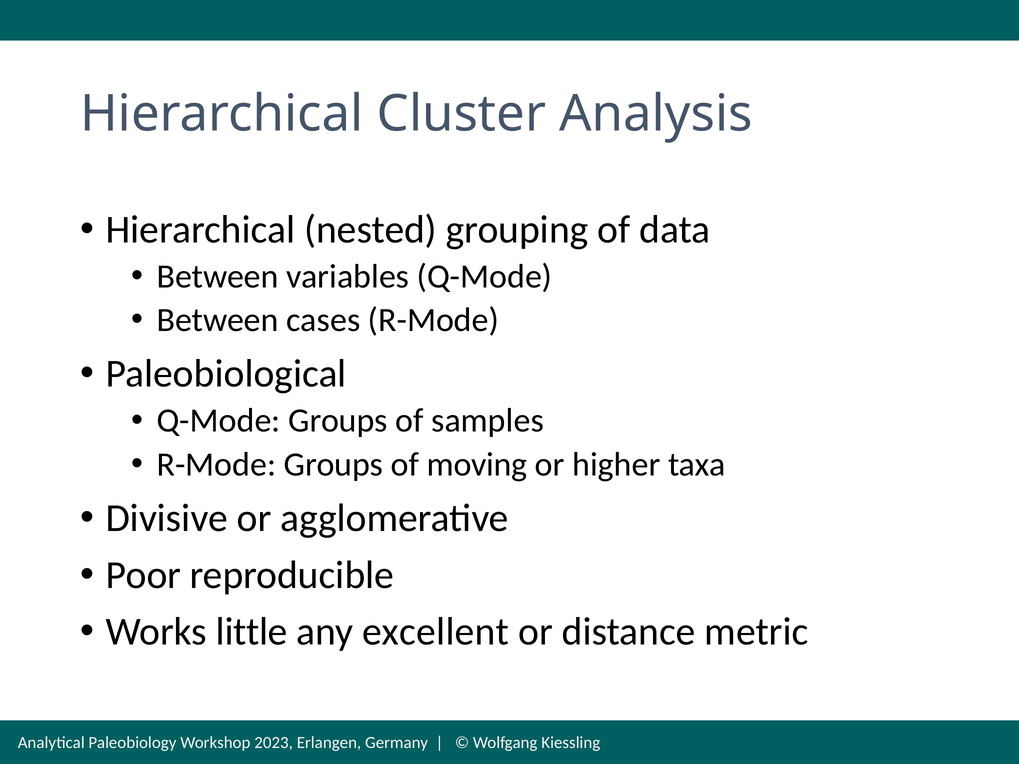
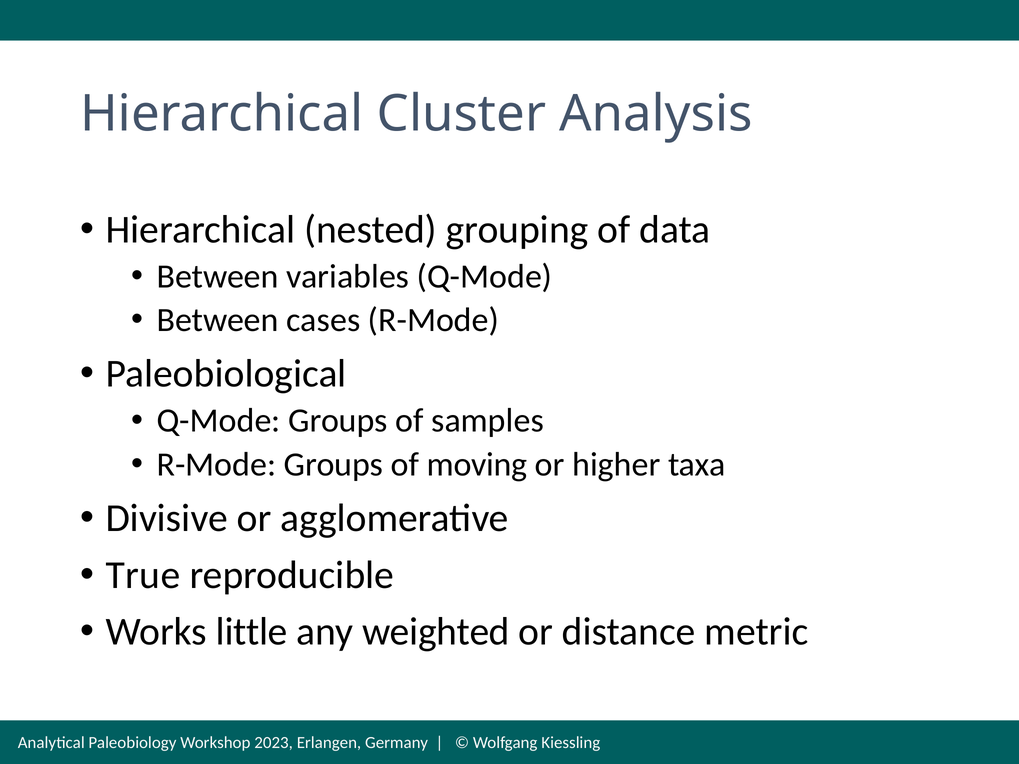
Poor: Poor -> True (143, 575)
excellent: excellent -> weighted (436, 632)
